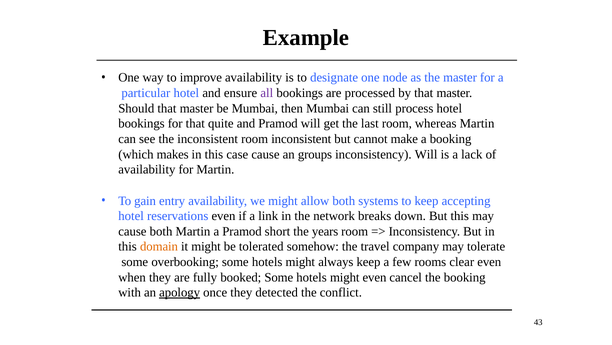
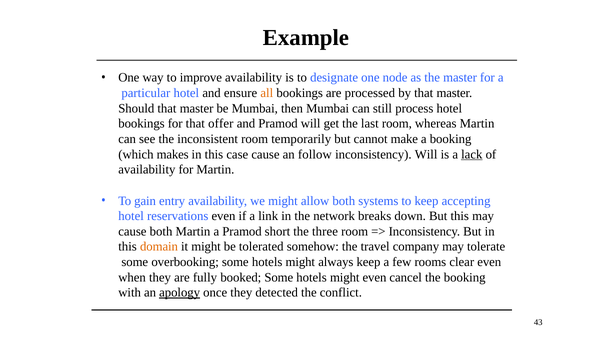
all colour: purple -> orange (267, 93)
quite: quite -> offer (221, 123)
room inconsistent: inconsistent -> temporarily (301, 139)
groups: groups -> follow (315, 154)
lack underline: none -> present (472, 154)
years: years -> three (325, 231)
